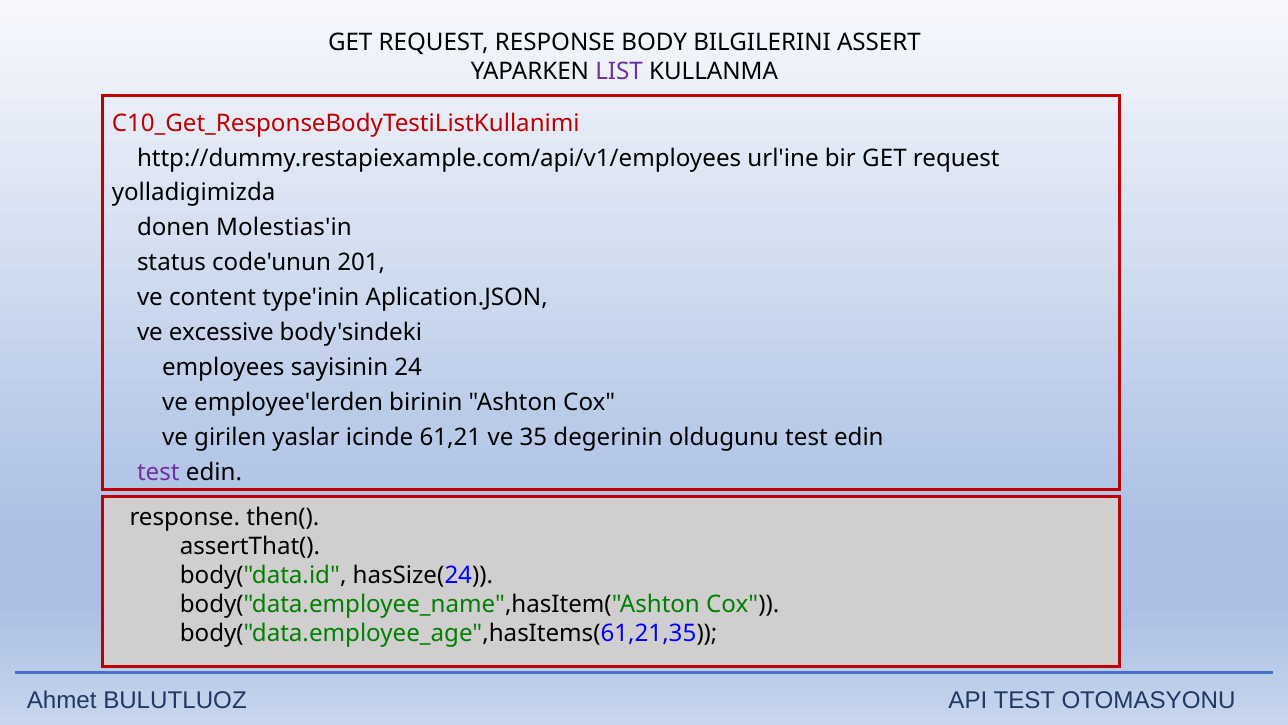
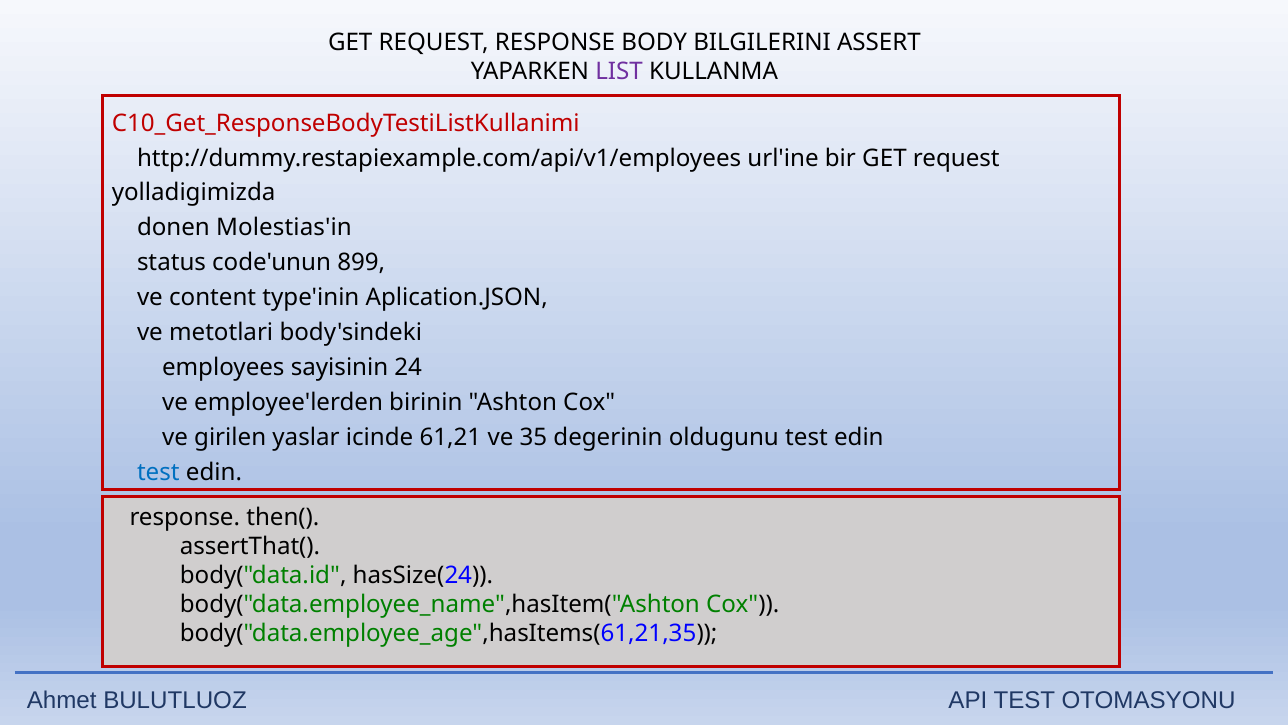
201: 201 -> 899 (361, 263)
excessive: excessive -> metotlari (221, 332)
test colour: purple -> blue (158, 472)
